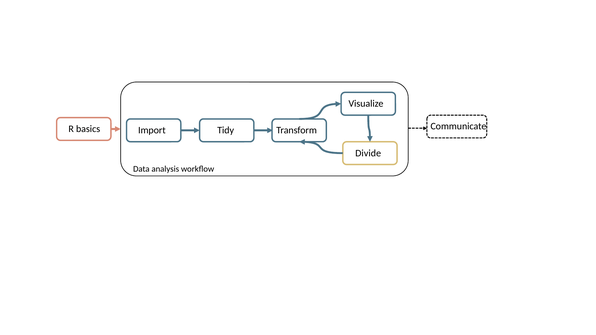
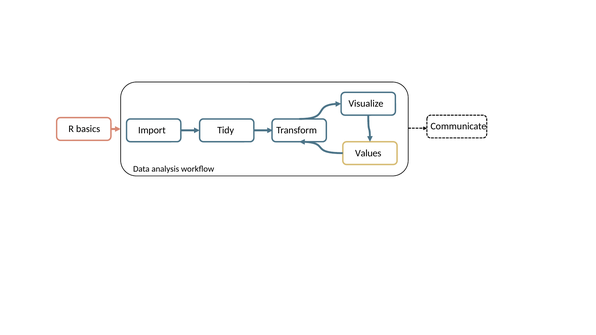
Divide: Divide -> Values (368, 153)
